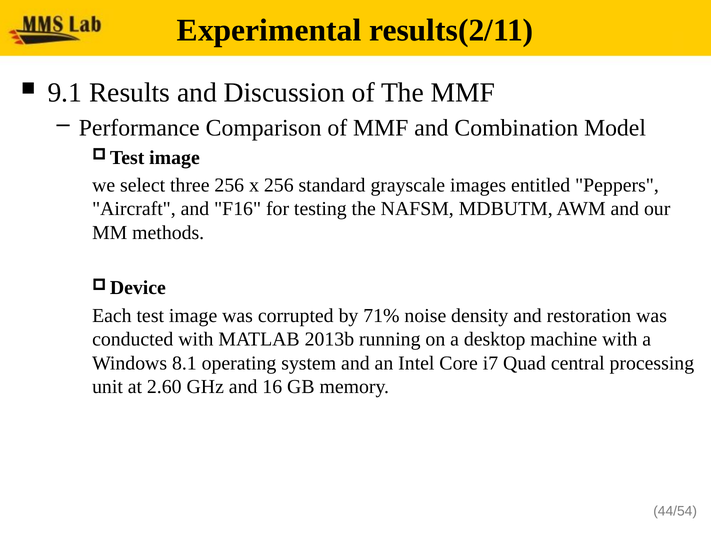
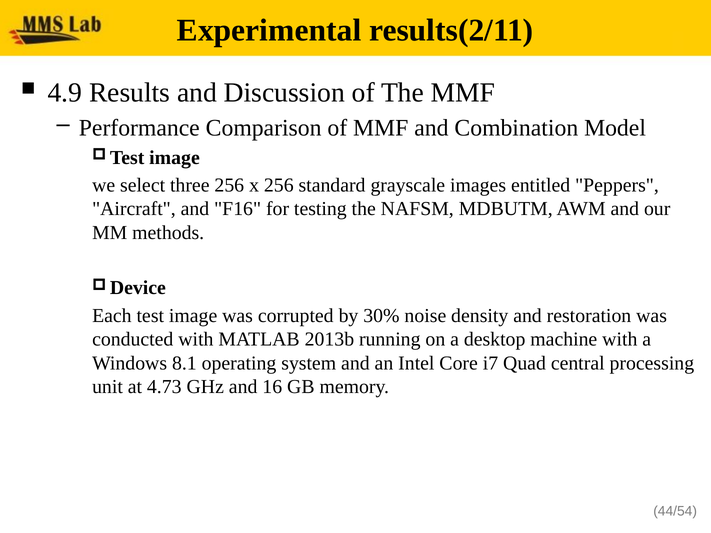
9.1: 9.1 -> 4.9 (65, 93)
71%: 71% -> 30% (381, 316)
2.60: 2.60 -> 4.73 (164, 387)
